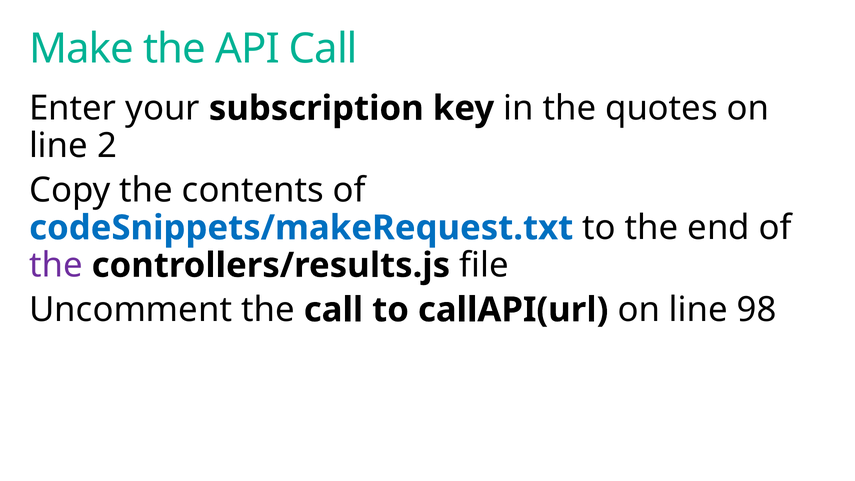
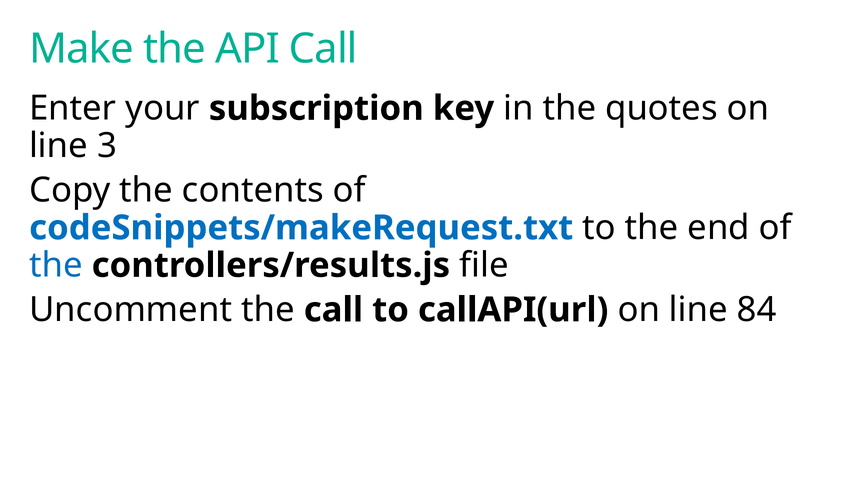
2: 2 -> 3 (107, 146)
the colour: purple -> blue (56, 265)
98: 98 -> 84 (757, 310)
